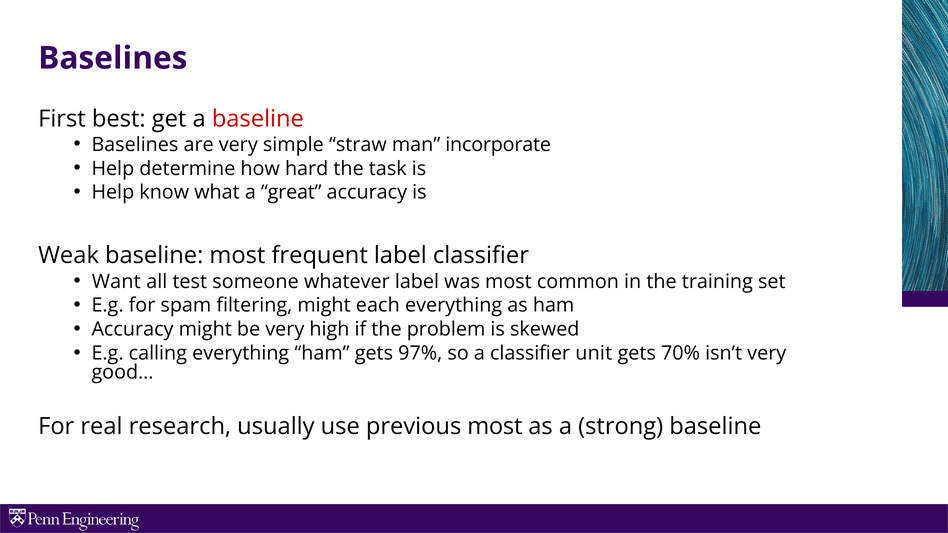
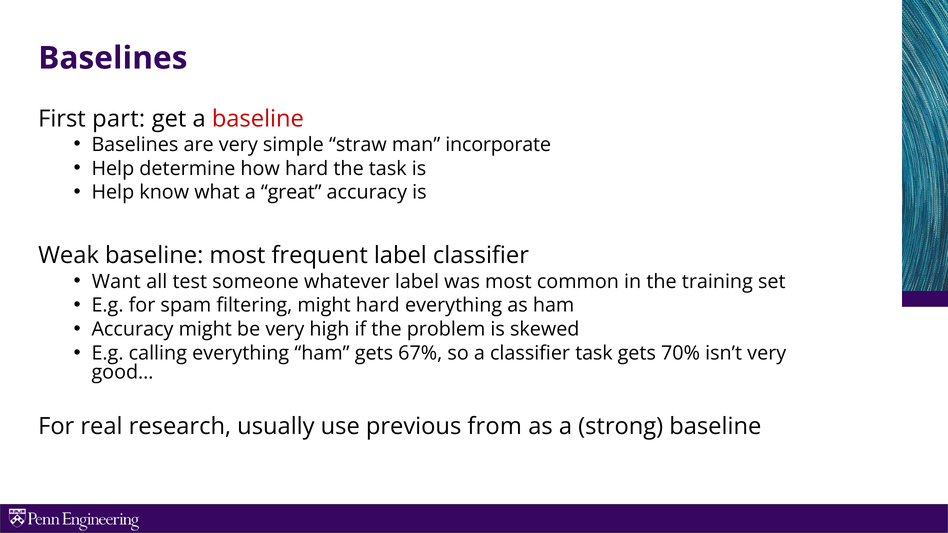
best: best -> part (119, 119)
might each: each -> hard (378, 306)
97%: 97% -> 67% (420, 353)
classifier unit: unit -> task (594, 353)
previous most: most -> from (495, 427)
